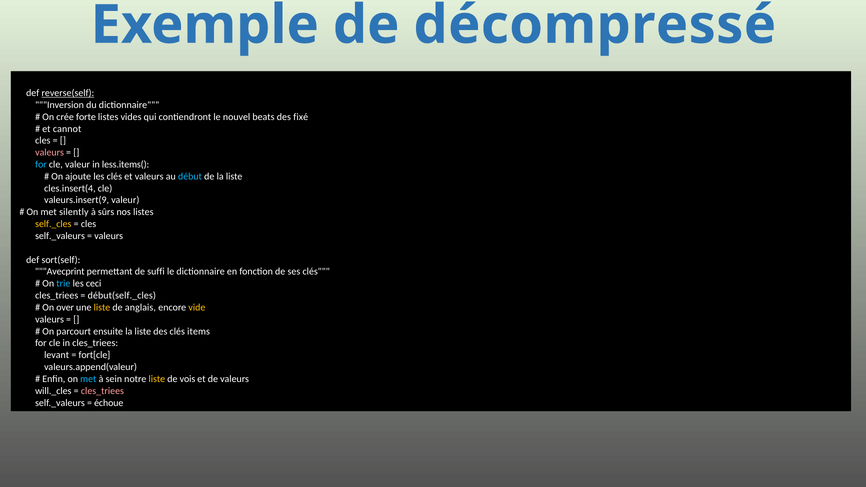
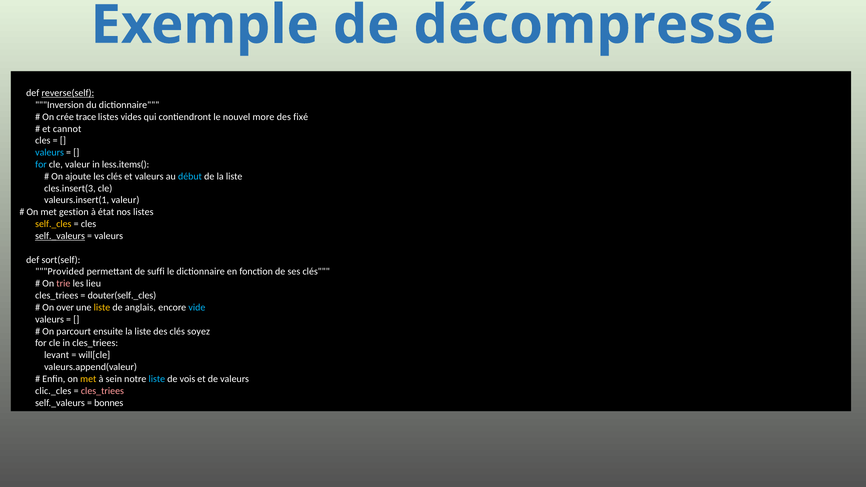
forte: forte -> trace (86, 117)
beats: beats -> more (263, 117)
valeurs colour: pink -> light blue (50, 153)
cles.insert(4: cles.insert(4 -> cles.insert(3 (70, 188)
valeurs.insert(9: valeurs.insert(9 -> valeurs.insert(1 (77, 200)
silently: silently -> gestion (74, 212)
sûrs: sûrs -> état (106, 212)
self._valeurs underline: none -> present (60, 236)
Avecprint: Avecprint -> Provided (60, 272)
trie colour: light blue -> pink (63, 284)
ceci: ceci -> lieu (94, 284)
début(self._cles: début(self._cles -> douter(self._cles (122, 296)
vide colour: yellow -> light blue (197, 308)
items: items -> soyez (199, 331)
fort[cle: fort[cle -> will[cle (94, 355)
met colour: light blue -> yellow (88, 379)
liste colour: yellow -> light blue (157, 379)
will._cles: will._cles -> clic._cles (53, 391)
échoue: échoue -> bonnes (109, 403)
